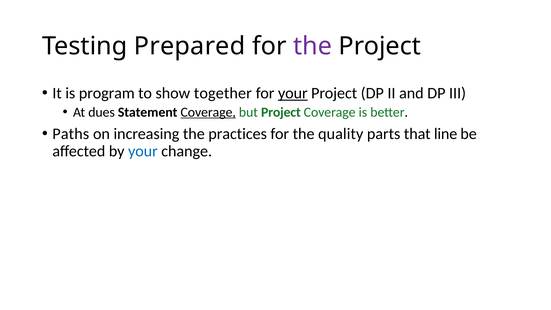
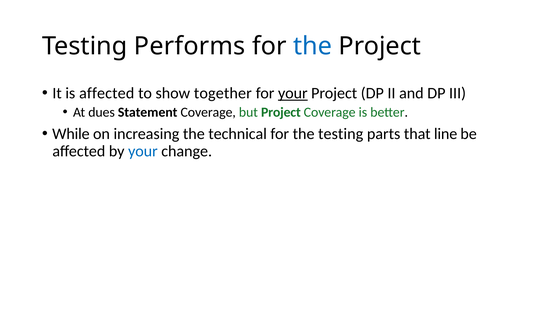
Prepared: Prepared -> Performs (190, 46)
the colour: purple -> blue (313, 46)
is program: program -> affected (107, 93)
Coverage underline: present -> none (208, 112)
Paths: Paths -> While (71, 134)
practices: practices -> technical (238, 134)
the quality: quality -> testing (341, 134)
